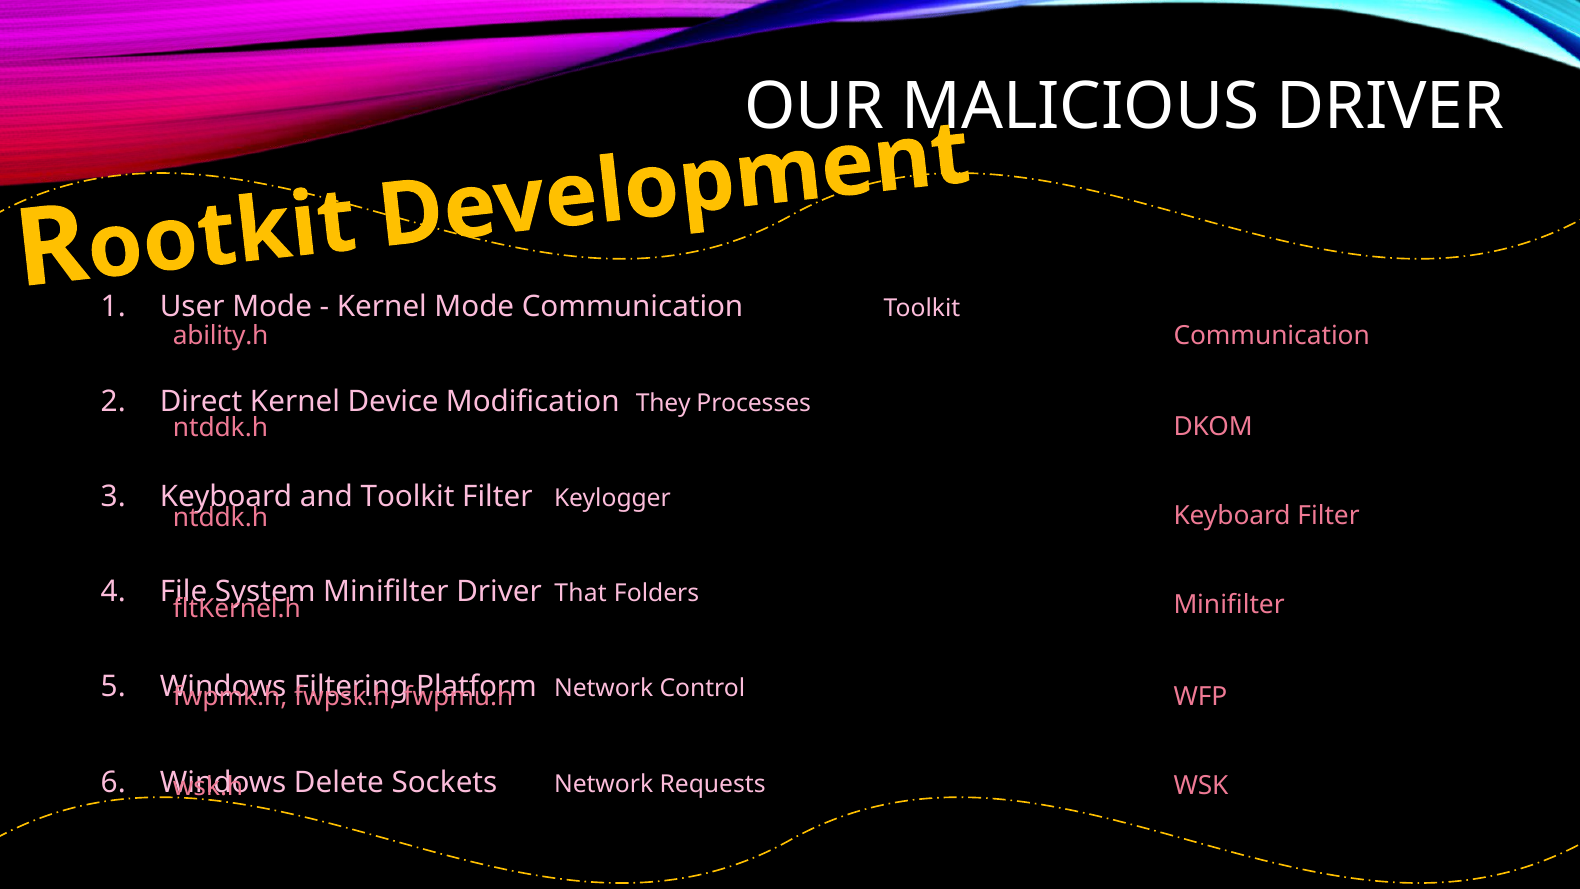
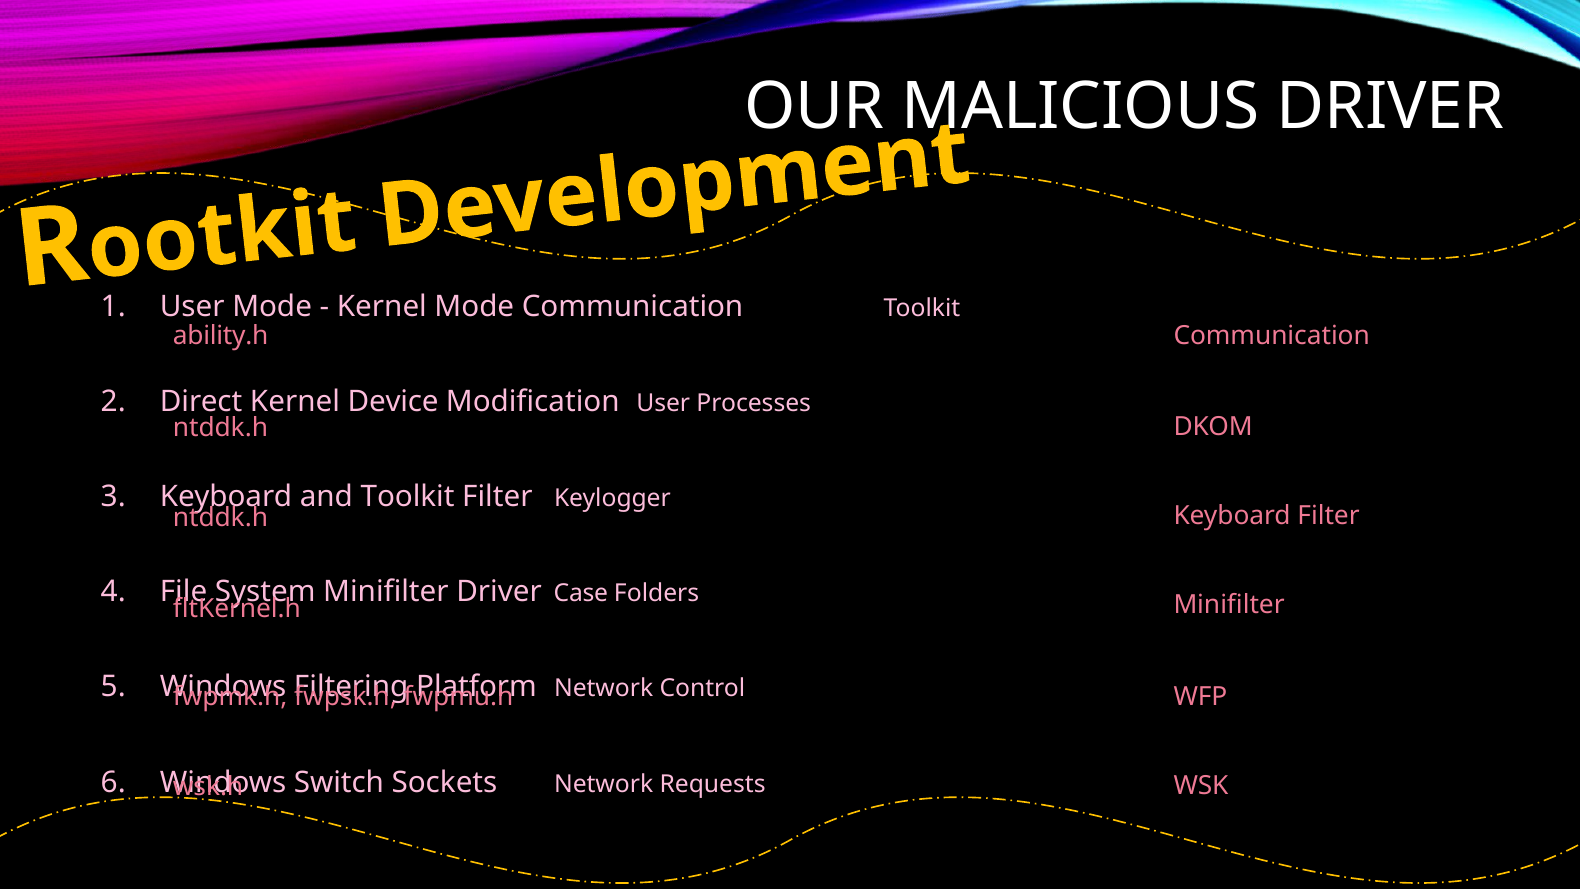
Modification They: They -> User (663, 403)
That: That -> Case (581, 593)
Delete: Delete -> Switch (339, 782)
